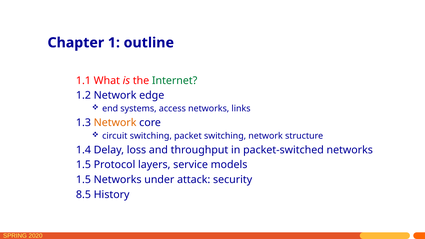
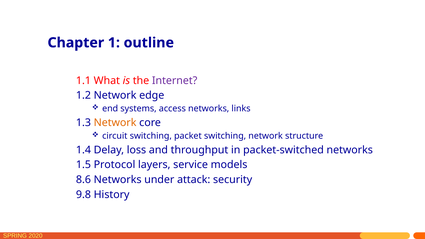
Internet colour: green -> purple (175, 81)
1.5: 1.5 -> 8.6 (83, 180)
8.5: 8.5 -> 9.8 (83, 195)
